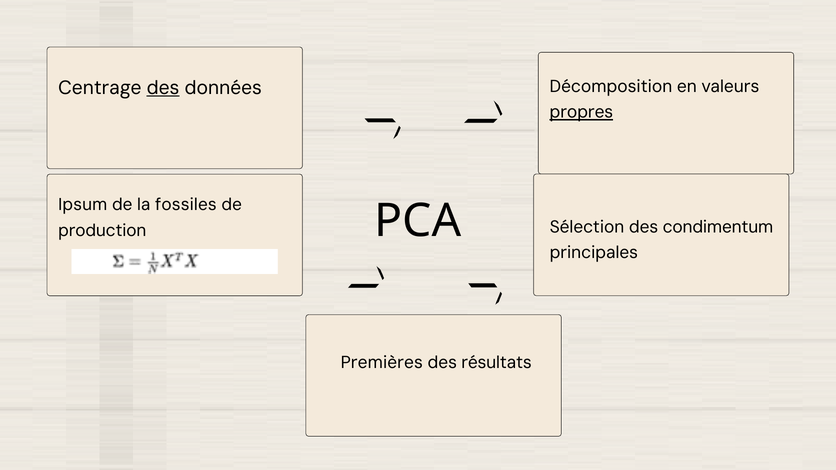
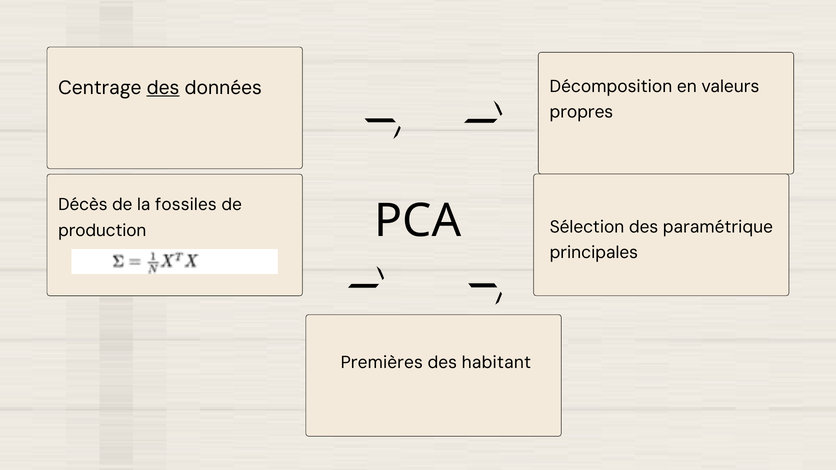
propres underline: present -> none (581, 112)
Ipsum: Ipsum -> Décès (83, 205)
condimentum: condimentum -> paramétrique (718, 227)
résultats: résultats -> habitant (496, 363)
